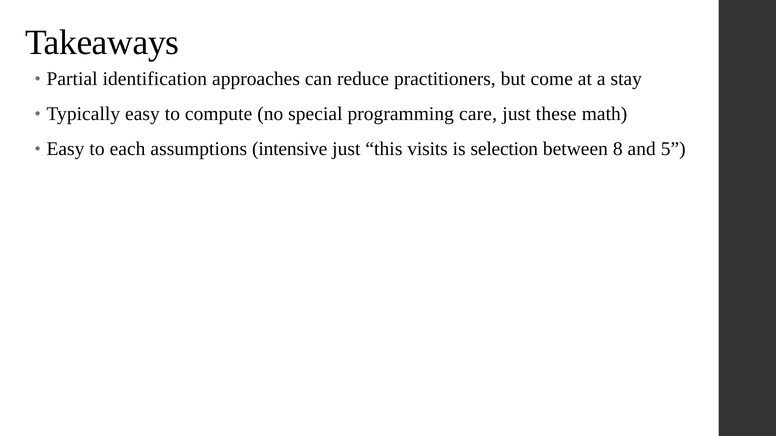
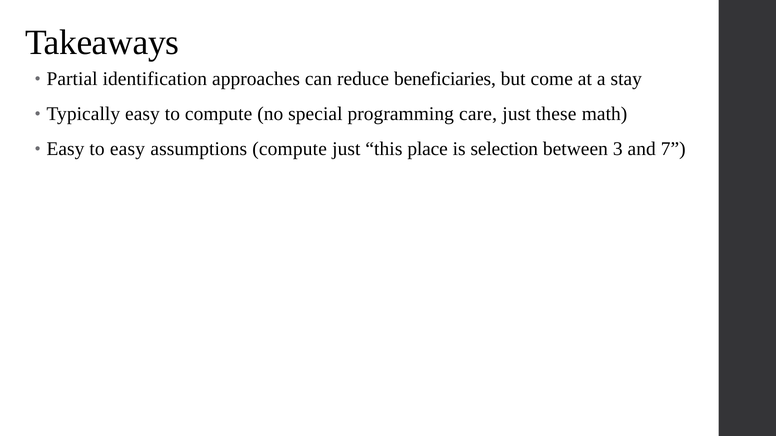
practitioners: practitioners -> beneficiaries (445, 79)
to each: each -> easy (127, 149)
assumptions intensive: intensive -> compute (290, 149)
visits: visits -> place (428, 149)
8: 8 -> 3 (618, 149)
5: 5 -> 7 (673, 149)
